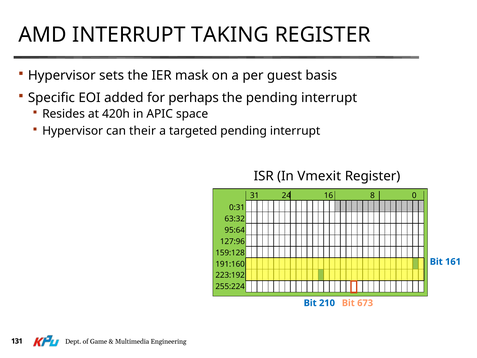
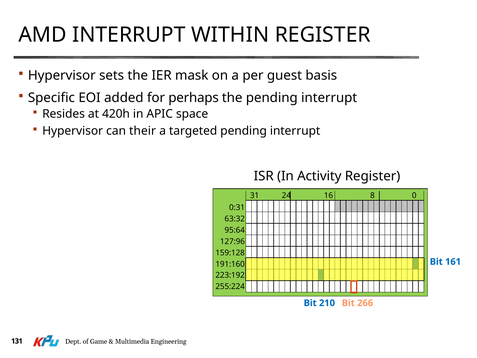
TAKING: TAKING -> WITHIN (230, 35)
Vmexit: Vmexit -> Activity (319, 176)
673: 673 -> 266 (365, 303)
